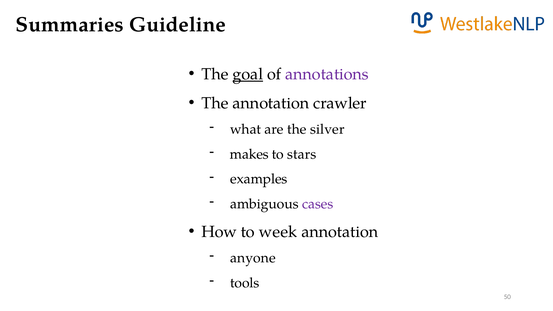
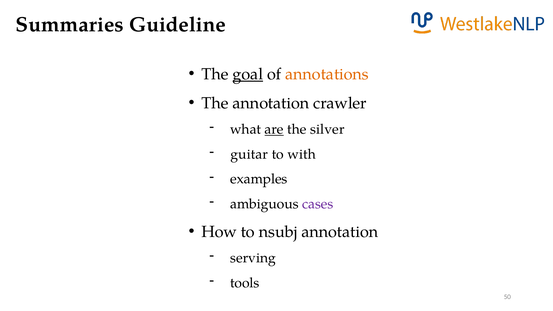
annotations colour: purple -> orange (327, 74)
are underline: none -> present (274, 129)
makes: makes -> guitar (249, 154)
stars: stars -> with (302, 154)
week: week -> nsubj (278, 232)
anyone: anyone -> serving (253, 258)
